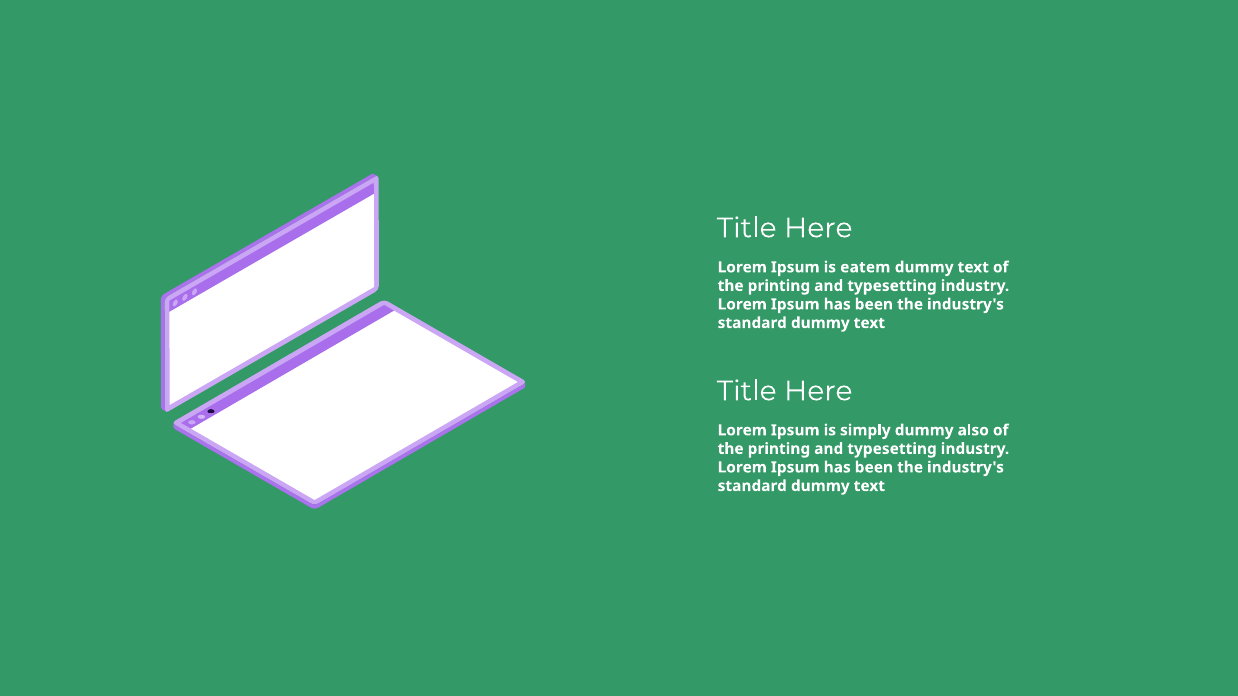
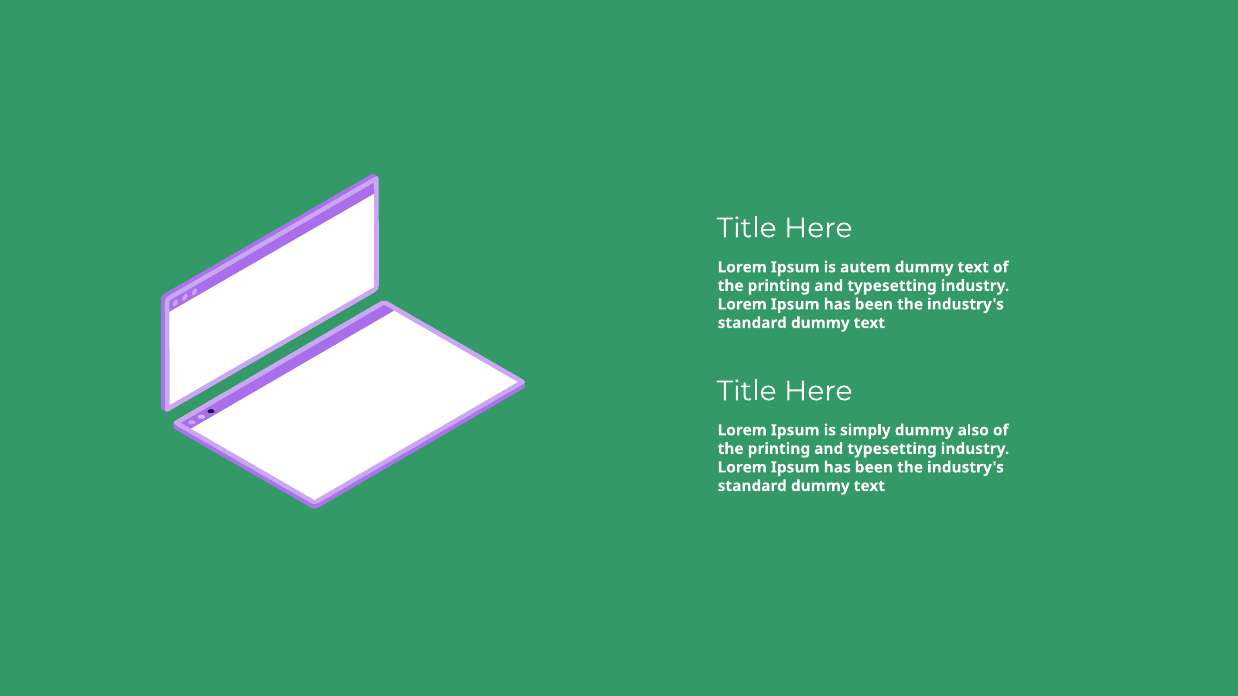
eatem: eatem -> autem (865, 267)
